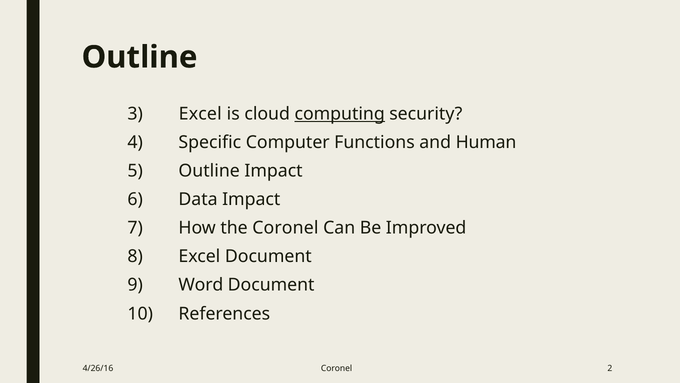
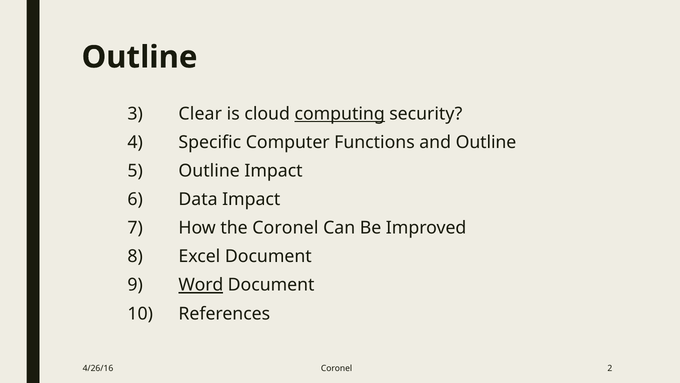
Excel: Excel -> Clear (200, 114)
and Human: Human -> Outline (486, 142)
Word underline: none -> present (201, 285)
